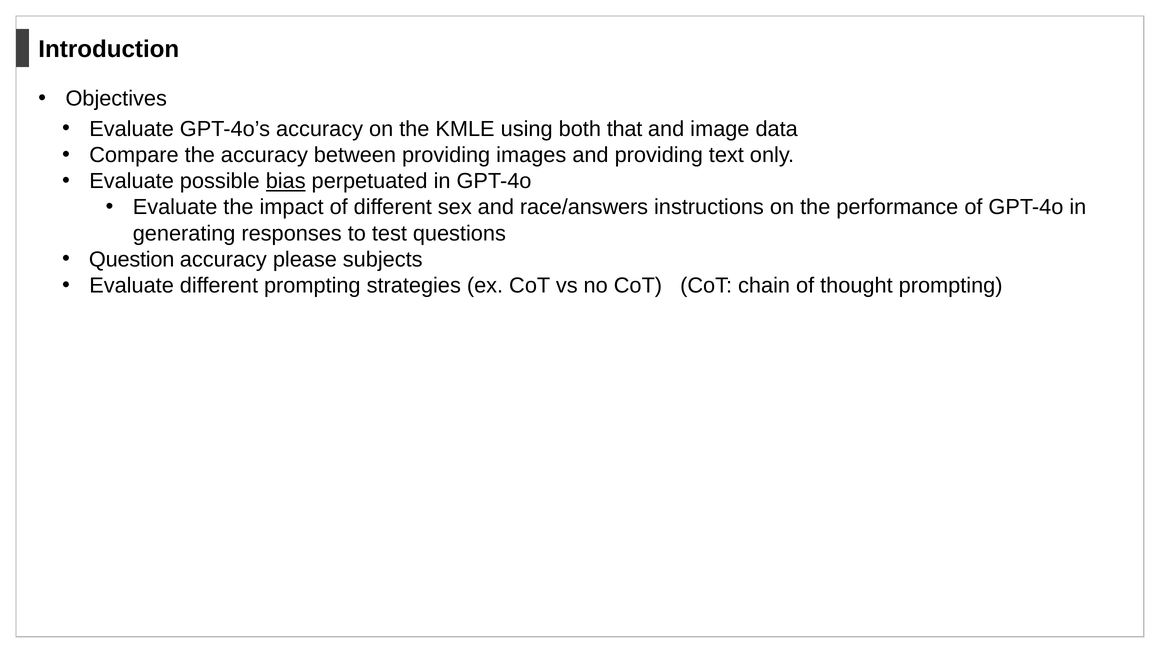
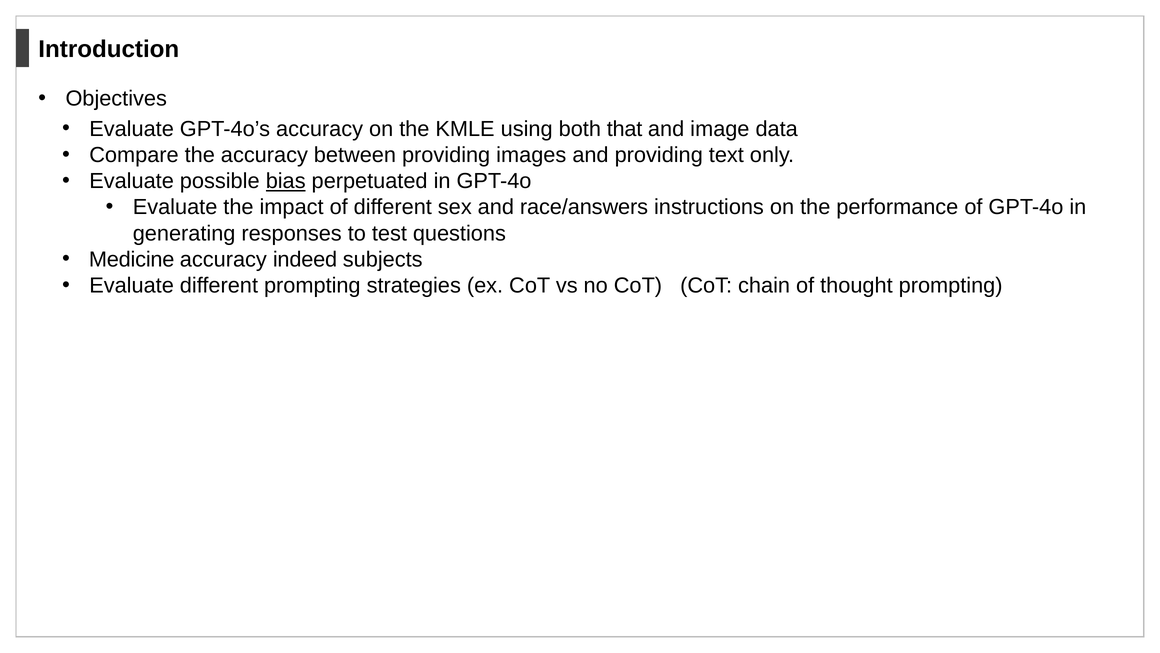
Question: Question -> Medicine (132, 259)
please: please -> indeed (305, 259)
